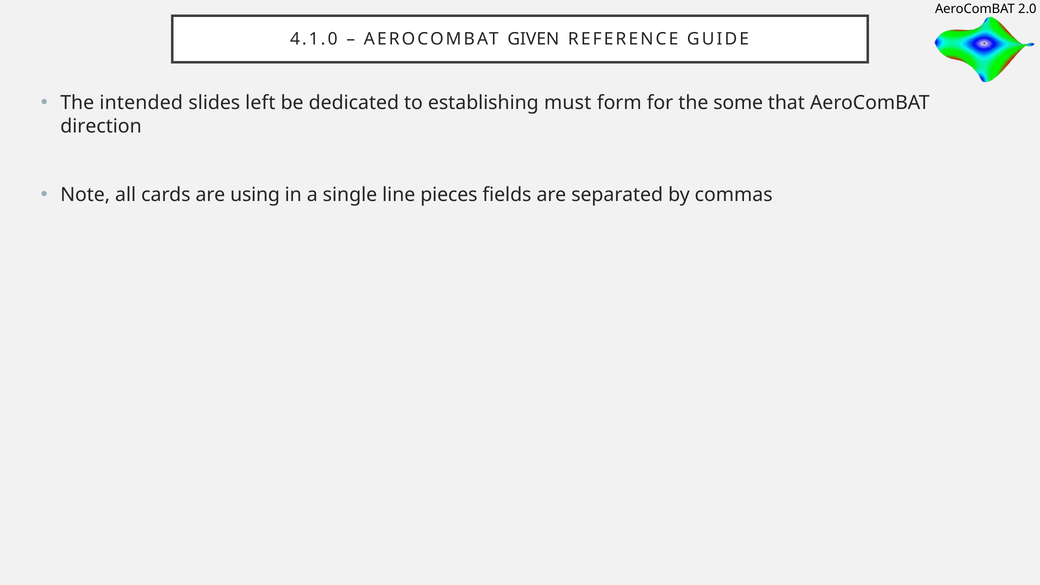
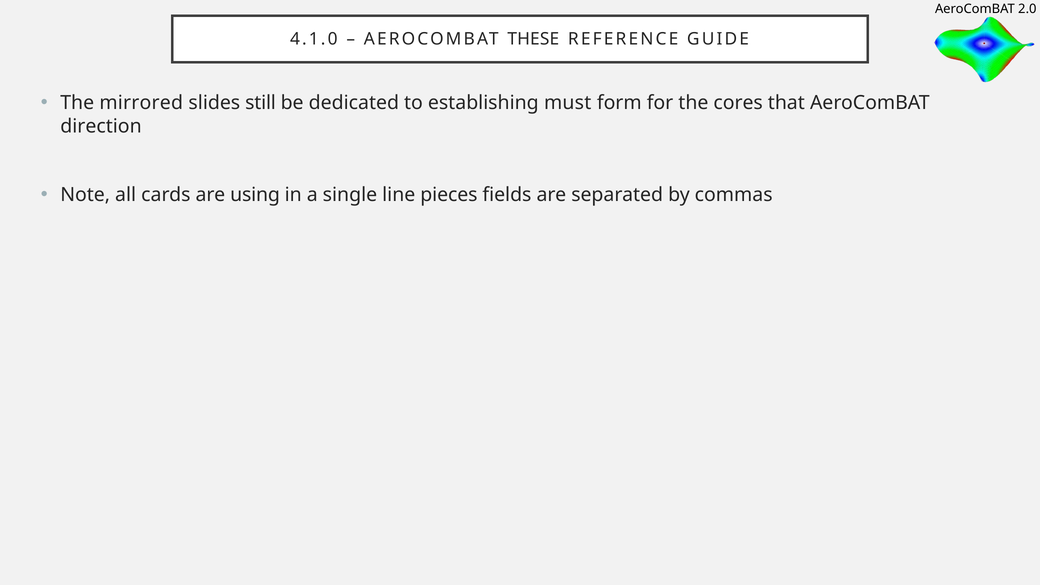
GIVEN: GIVEN -> THESE (533, 39)
intended: intended -> mirrored (141, 103)
left: left -> still (261, 103)
some: some -> cores (738, 103)
